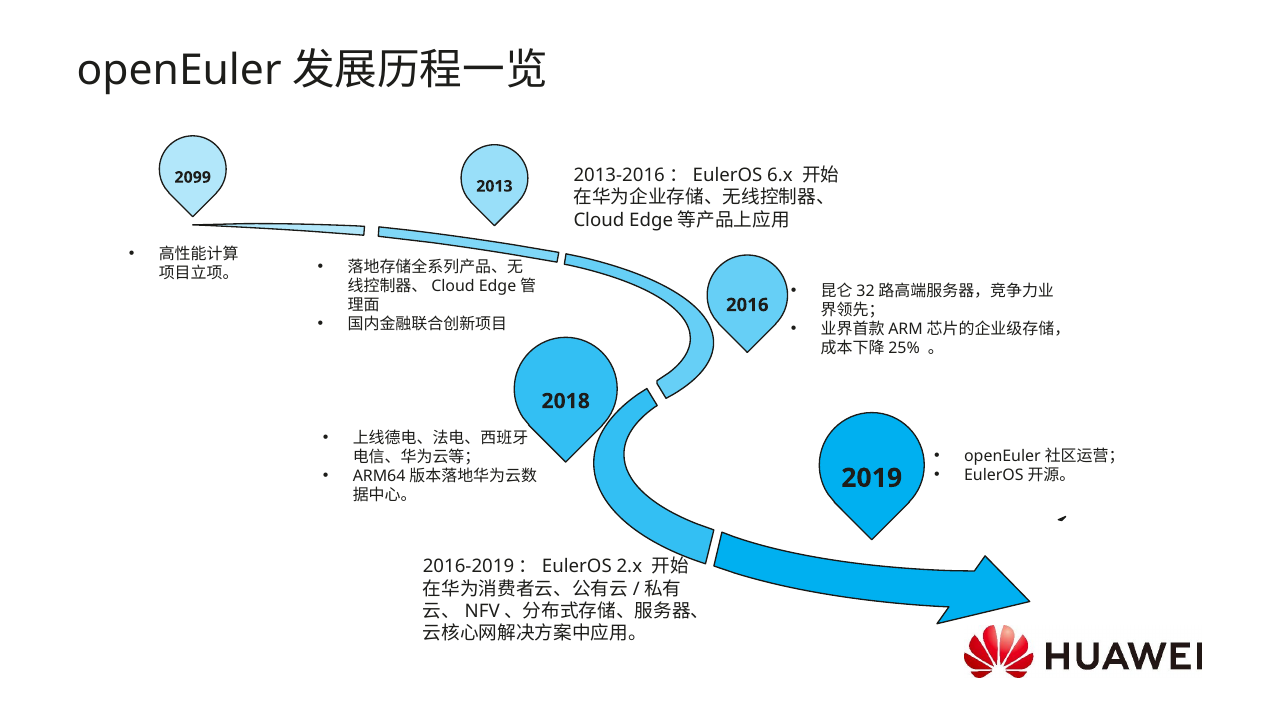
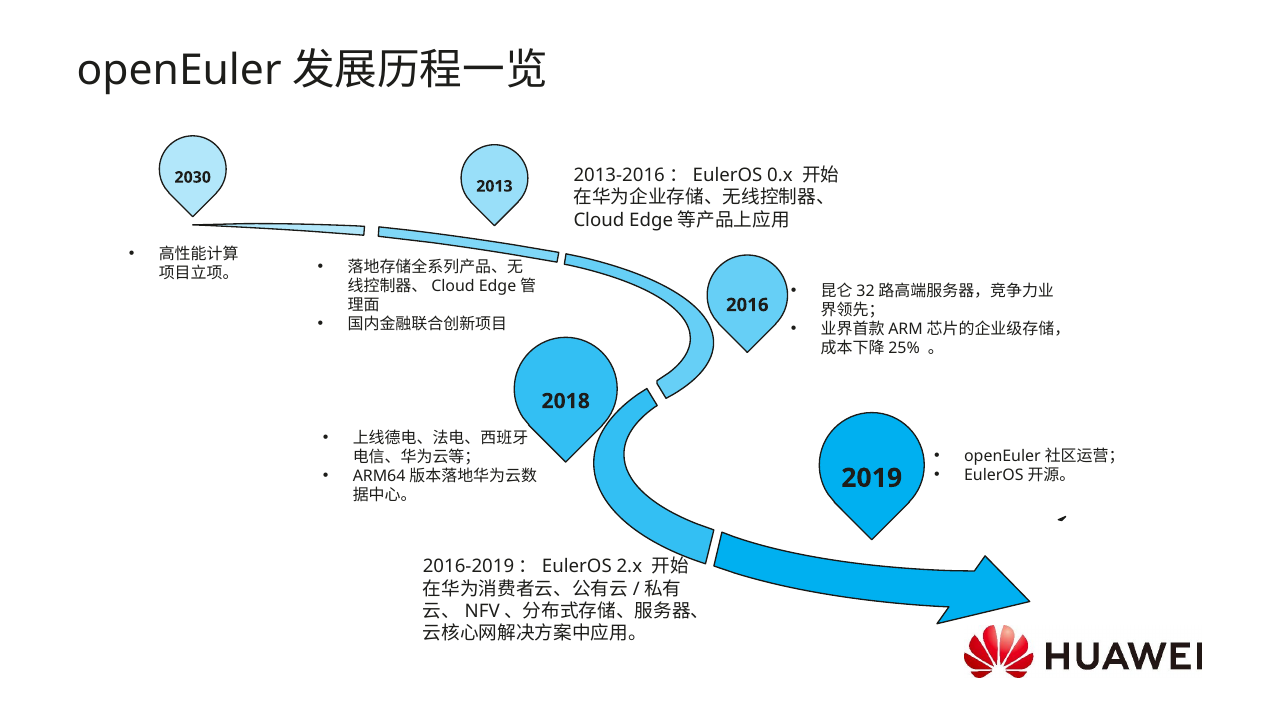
6.x: 6.x -> 0.x (780, 175)
2099: 2099 -> 2030 (193, 177)
